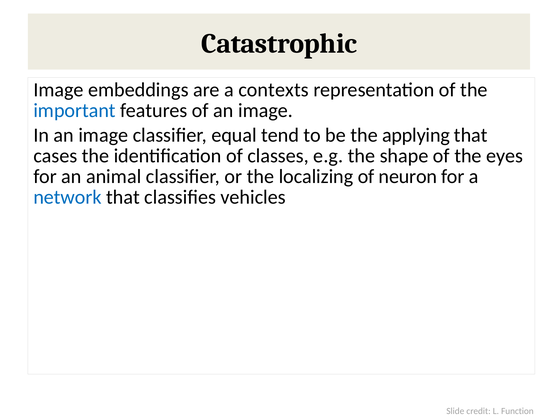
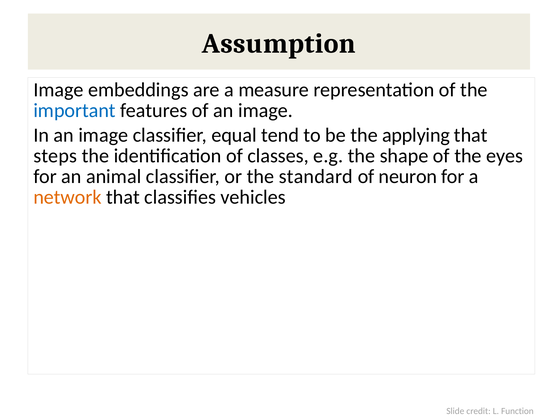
Catastrophic: Catastrophic -> Assumption (279, 43)
contexts: contexts -> measure (274, 90)
cases: cases -> steps (55, 156)
localizing: localizing -> standard (316, 176)
network colour: blue -> orange (68, 197)
